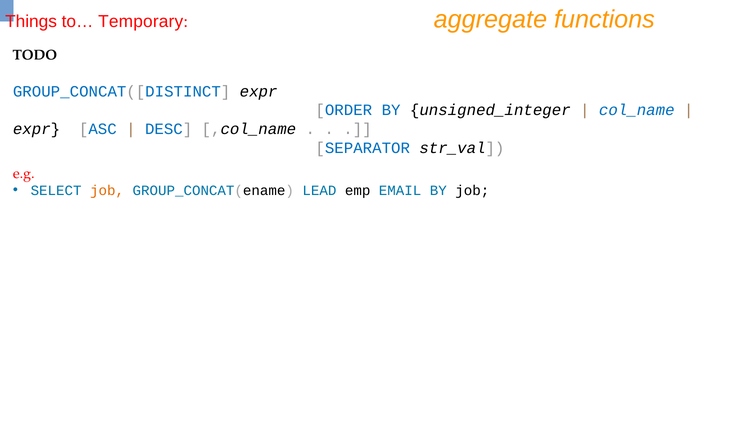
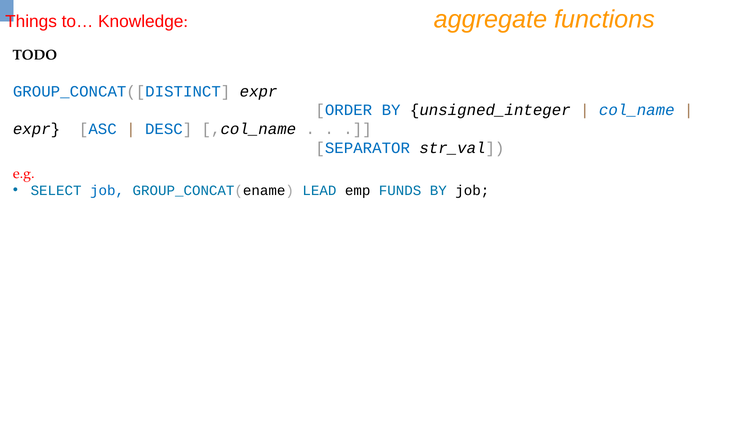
Temporary: Temporary -> Knowledge (141, 22)
job colour: orange -> blue (107, 190)
EMAIL: EMAIL -> FUNDS (400, 190)
